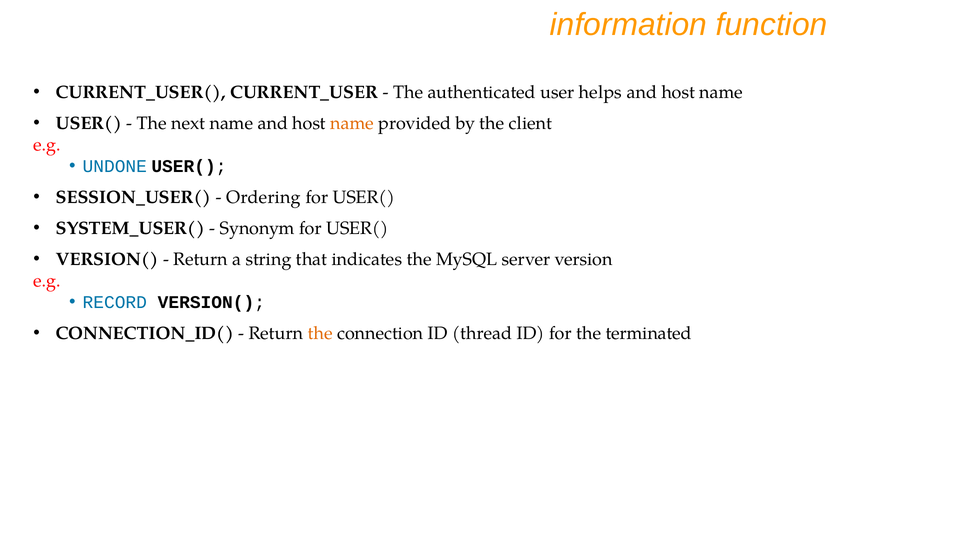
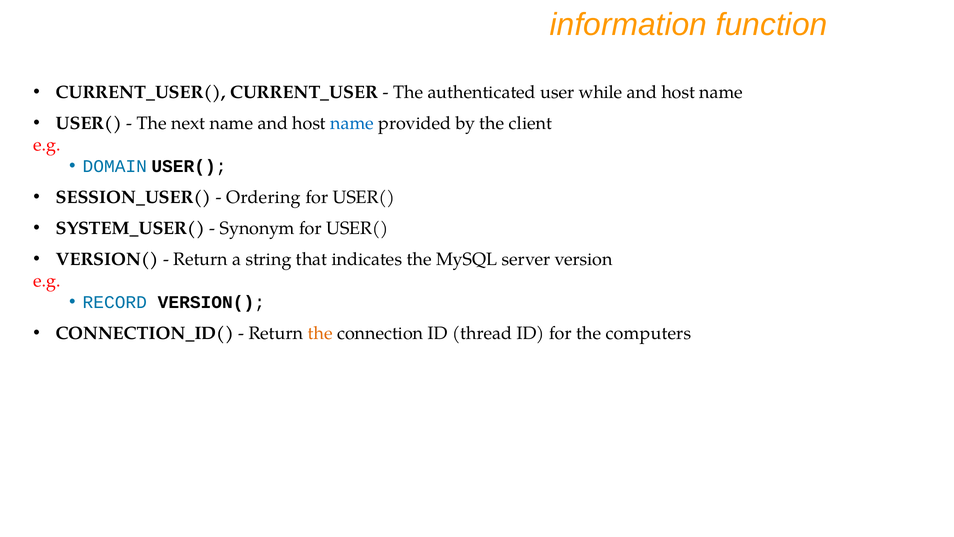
helps: helps -> while (601, 92)
name colour: orange -> blue (352, 123)
UNDONE: UNDONE -> DOMAIN (115, 166)
terminated: terminated -> computers (649, 333)
